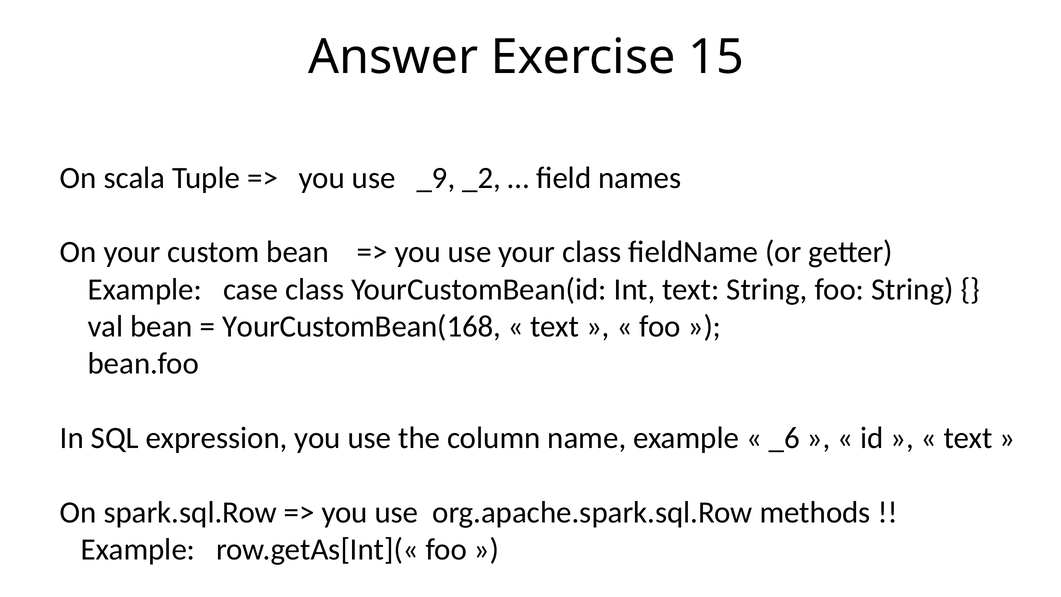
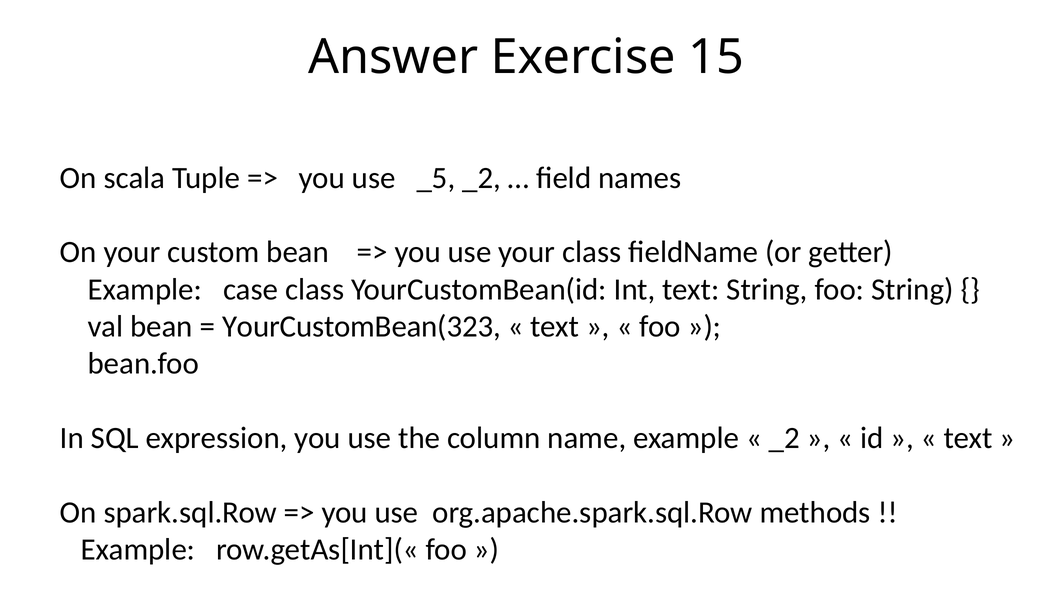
_9: _9 -> _5 (436, 178)
YourCustomBean(168: YourCustomBean(168 -> YourCustomBean(323 (361, 327)
_6: _6 -> _2 (784, 438)
